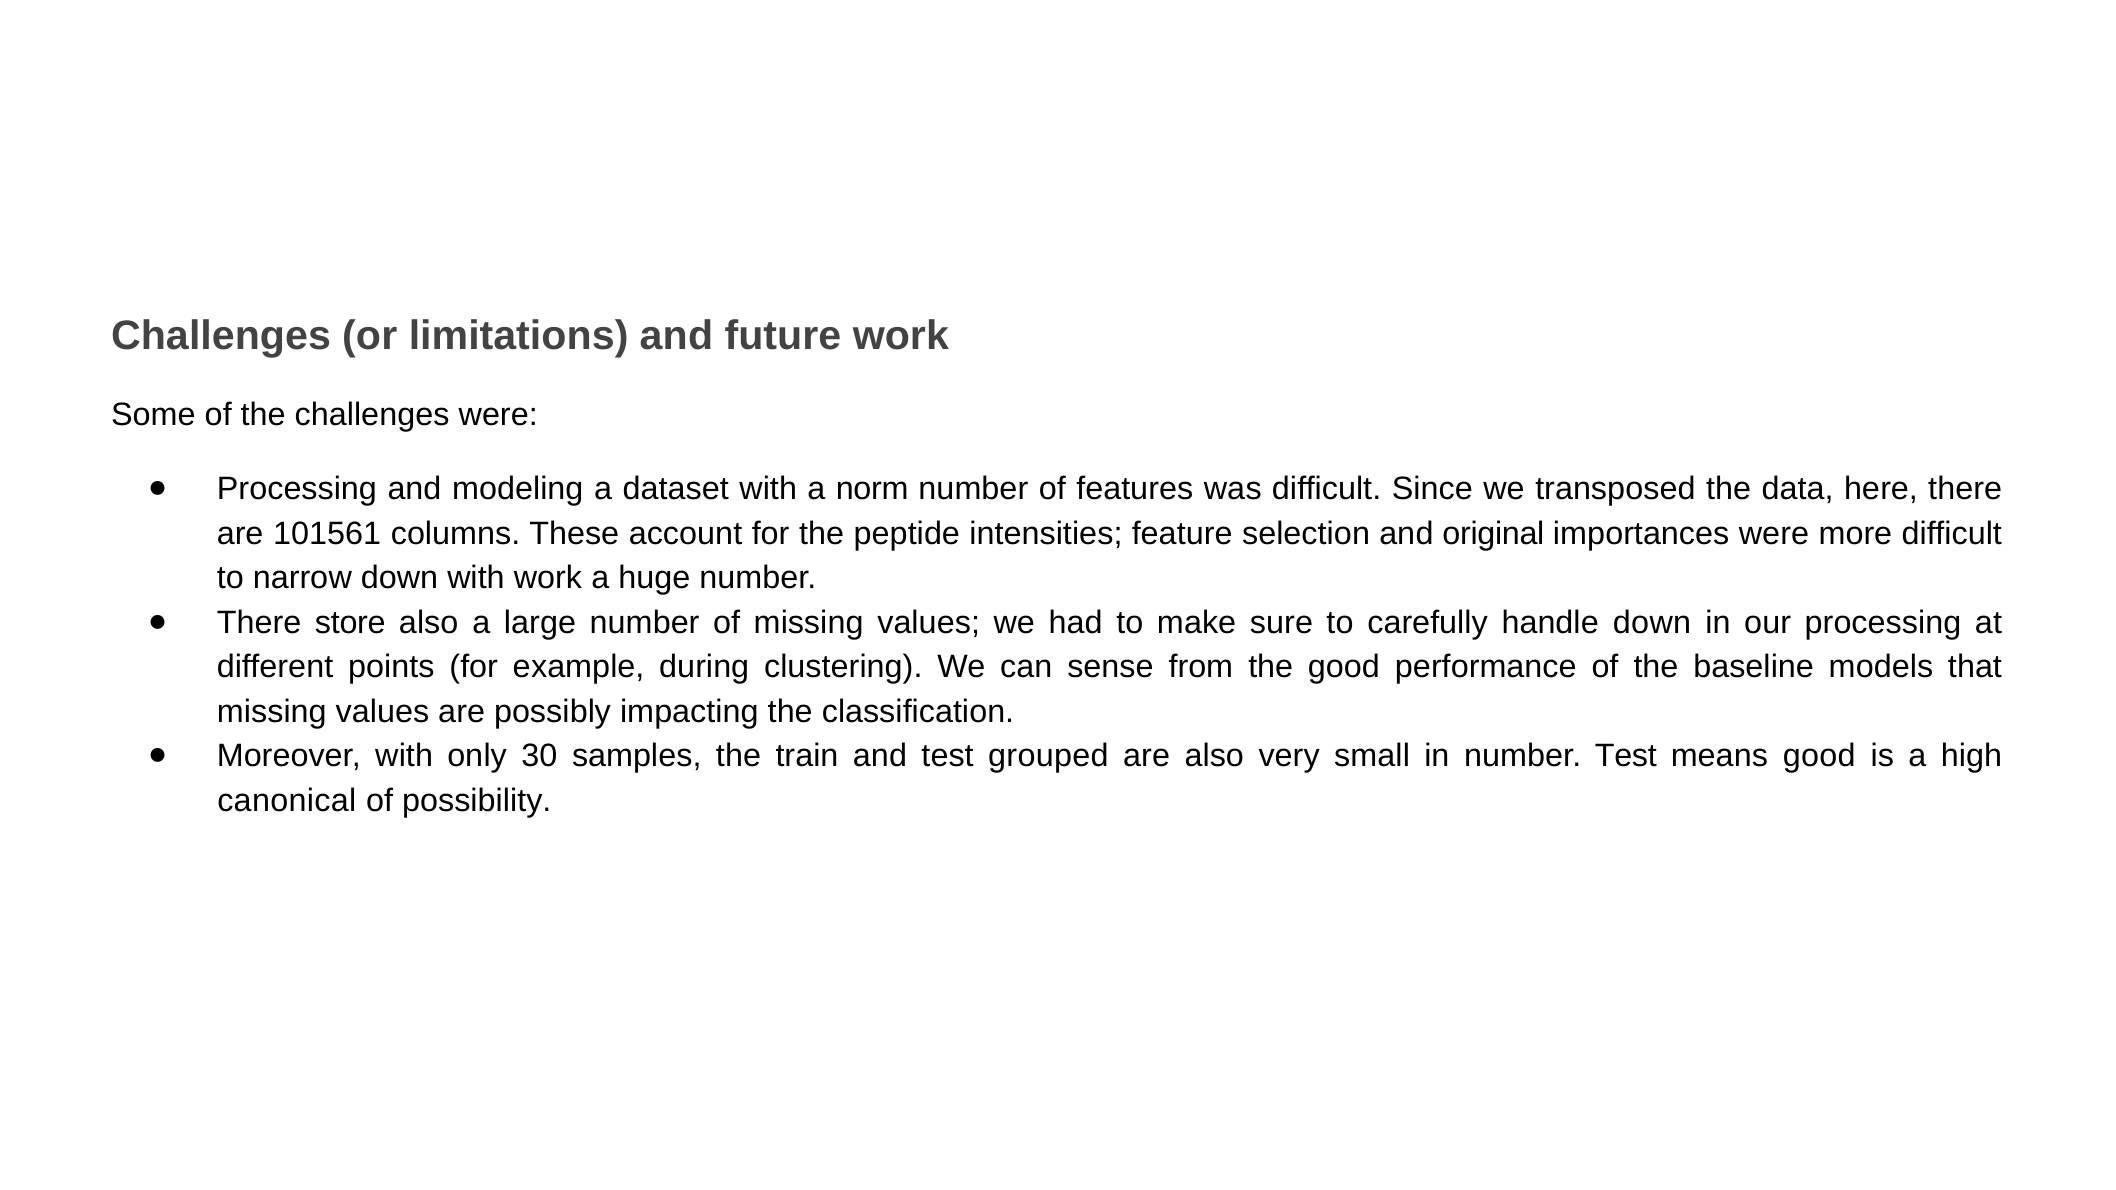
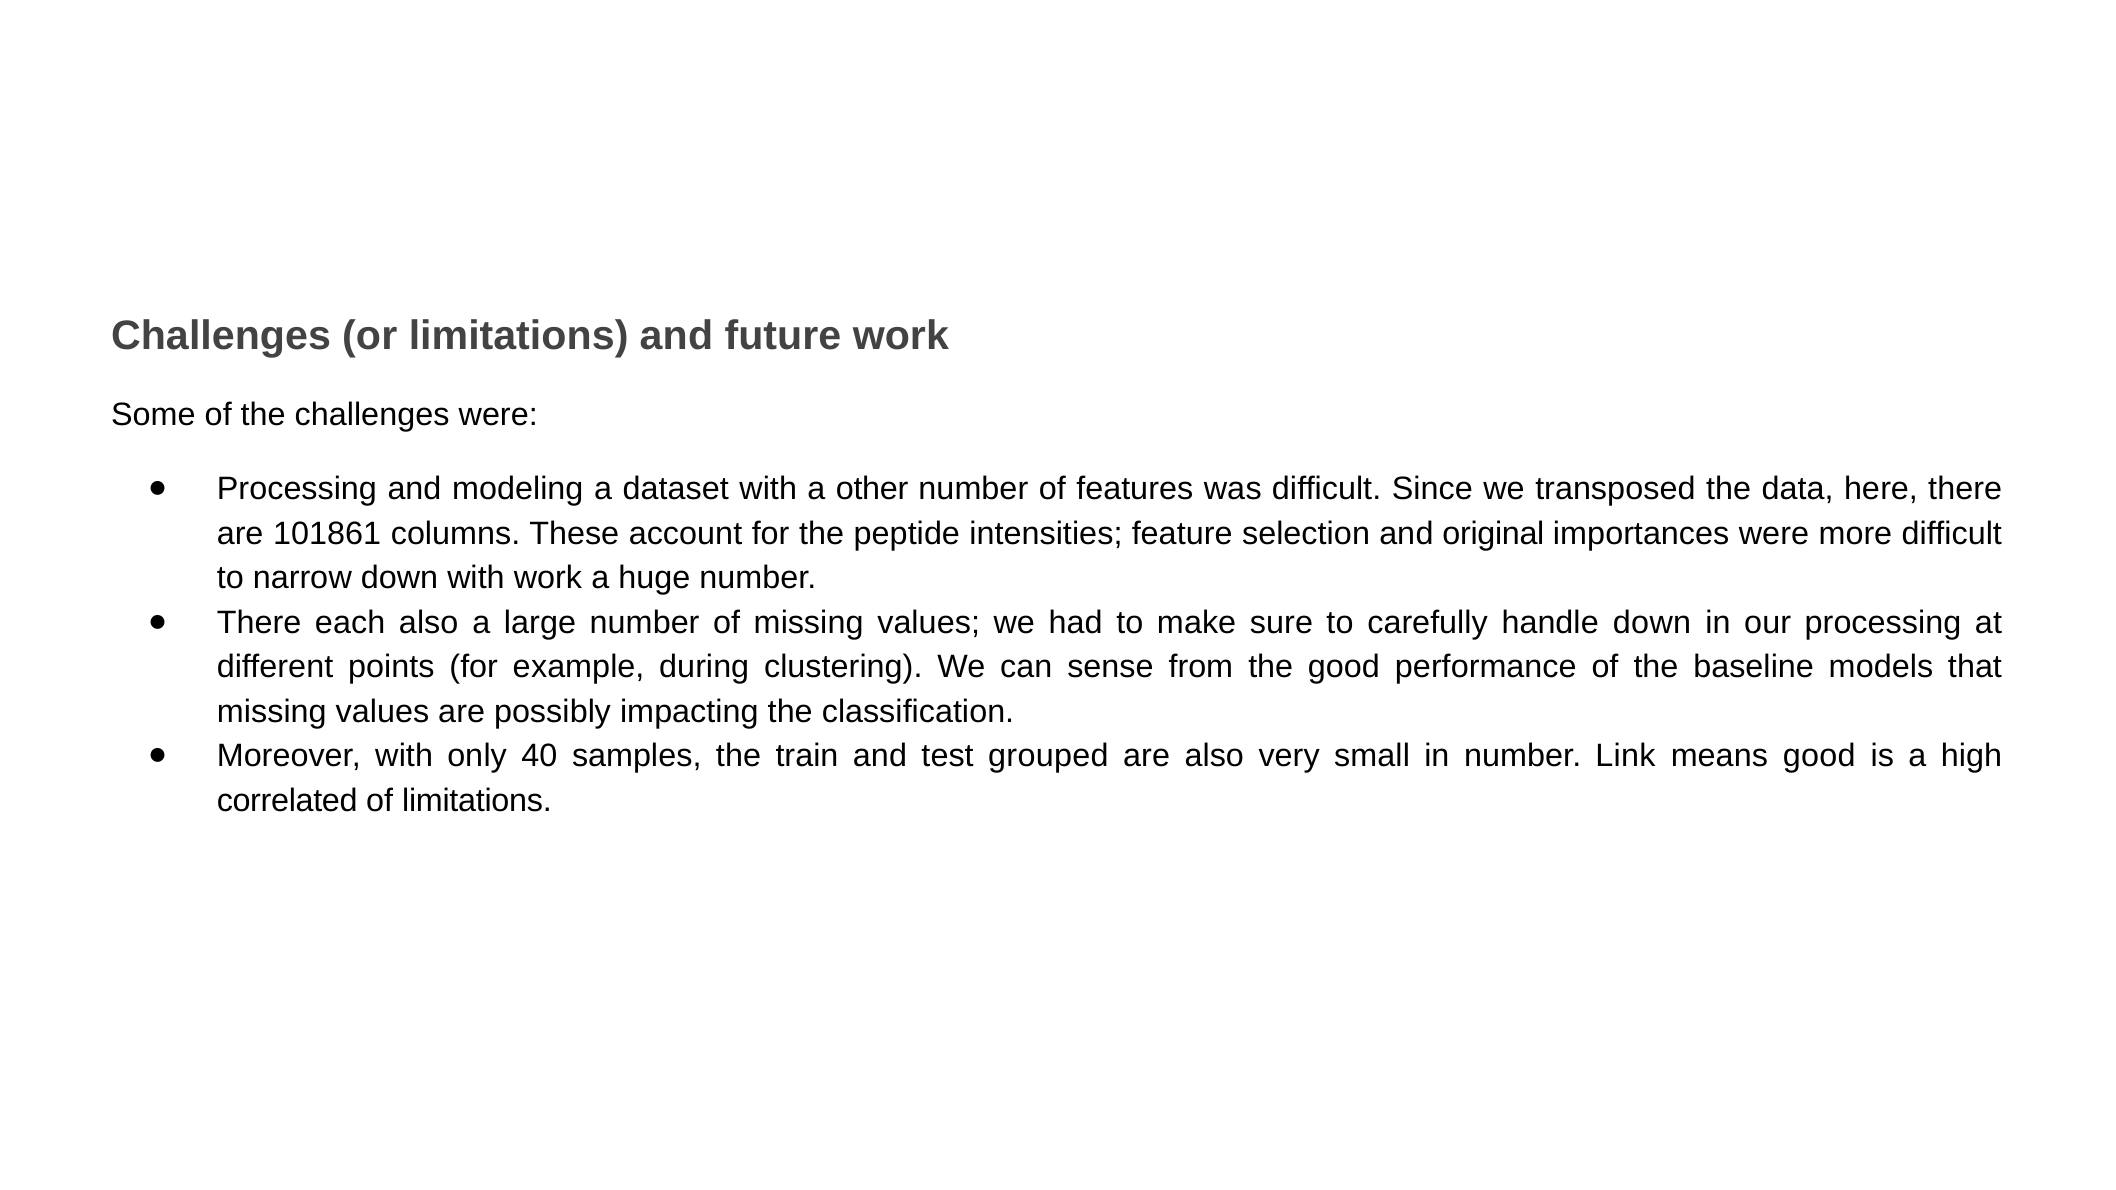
norm: norm -> other (872, 489)
101561: 101561 -> 101861 (327, 533)
store: store -> each (350, 623)
30: 30 -> 40 (539, 756)
number Test: Test -> Link (1625, 756)
canonical: canonical -> correlated (287, 801)
of possibility: possibility -> limitations (477, 801)
